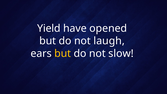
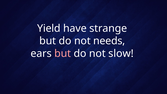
opened: opened -> strange (108, 28)
laugh: laugh -> needs (109, 41)
but colour: yellow -> pink (63, 53)
